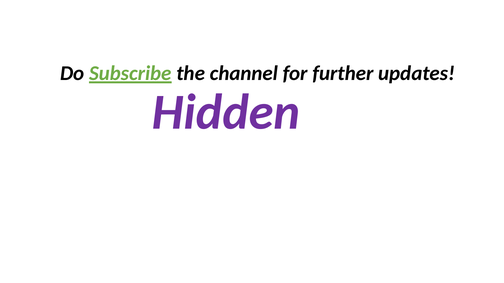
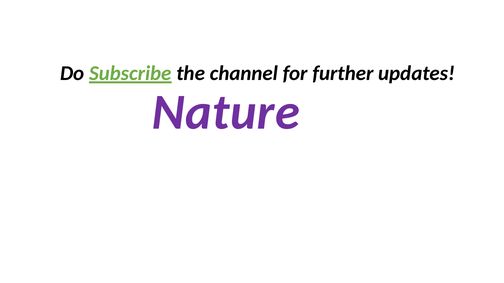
Hidden: Hidden -> Nature (226, 112)
